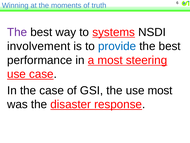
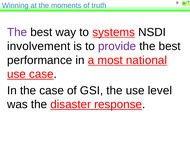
provide colour: blue -> purple (117, 46)
steering: steering -> national (146, 60)
use most: most -> level (160, 90)
